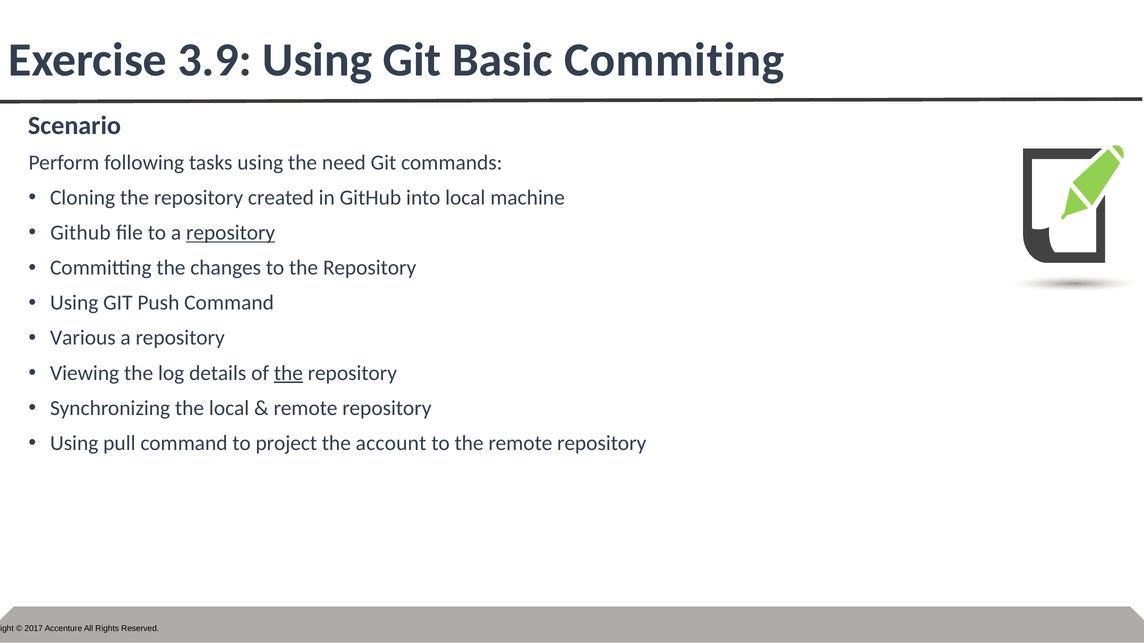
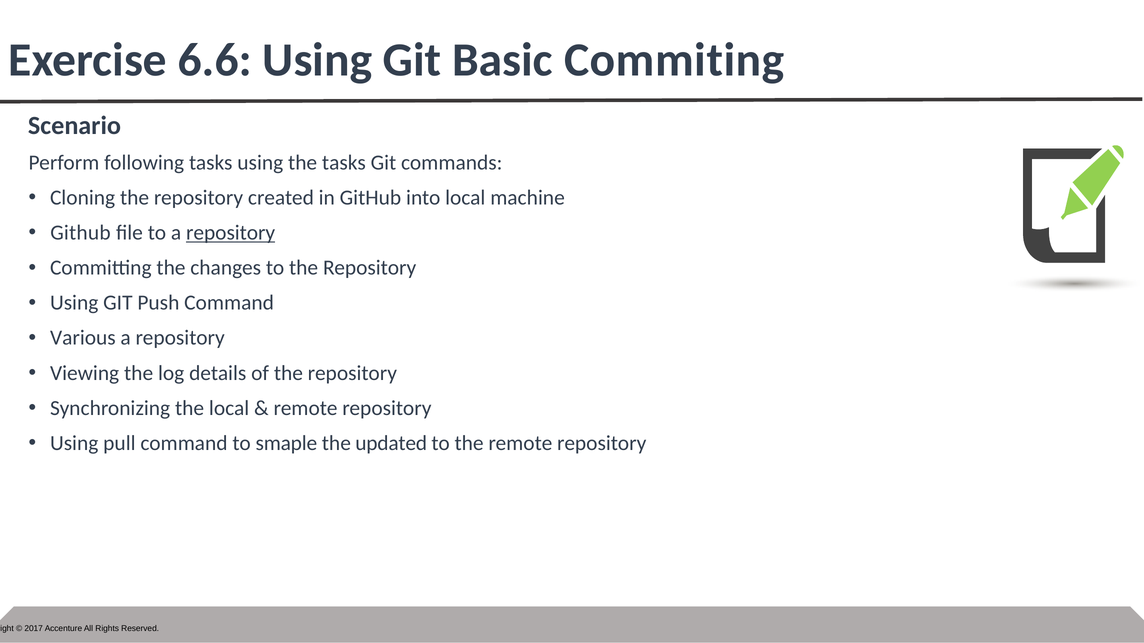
3.9: 3.9 -> 6.6 (215, 60)
the need: need -> tasks (344, 163)
the underline: present -> none (288, 373)
project: project -> smaple (286, 443)
account: account -> updated (391, 443)
